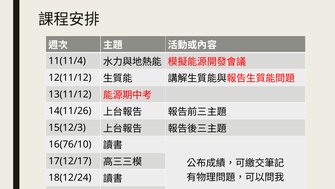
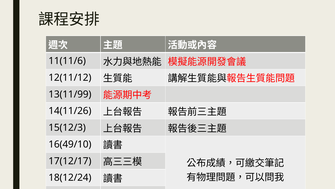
11(11/4: 11(11/4 -> 11(11/6 (67, 61)
13(11/12: 13(11/12 -> 13(11/99 (70, 94)
16(76/10: 16(76/10 -> 16(49/10 (70, 144)
